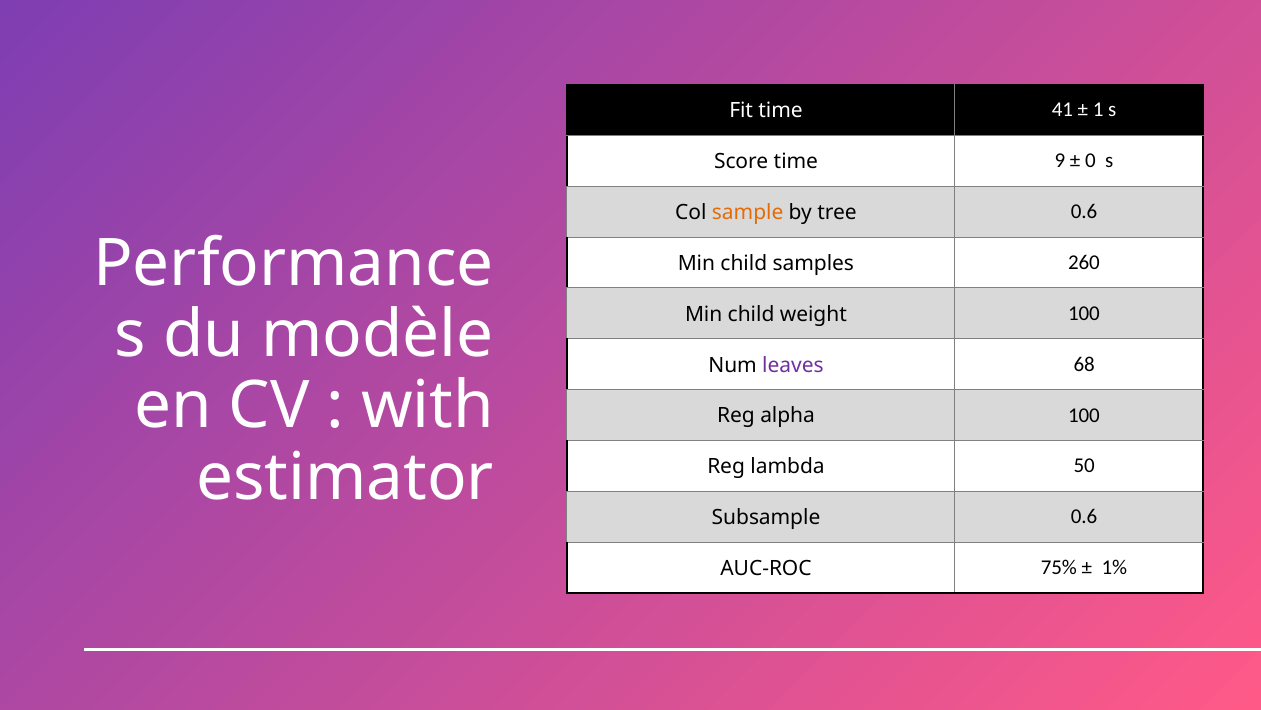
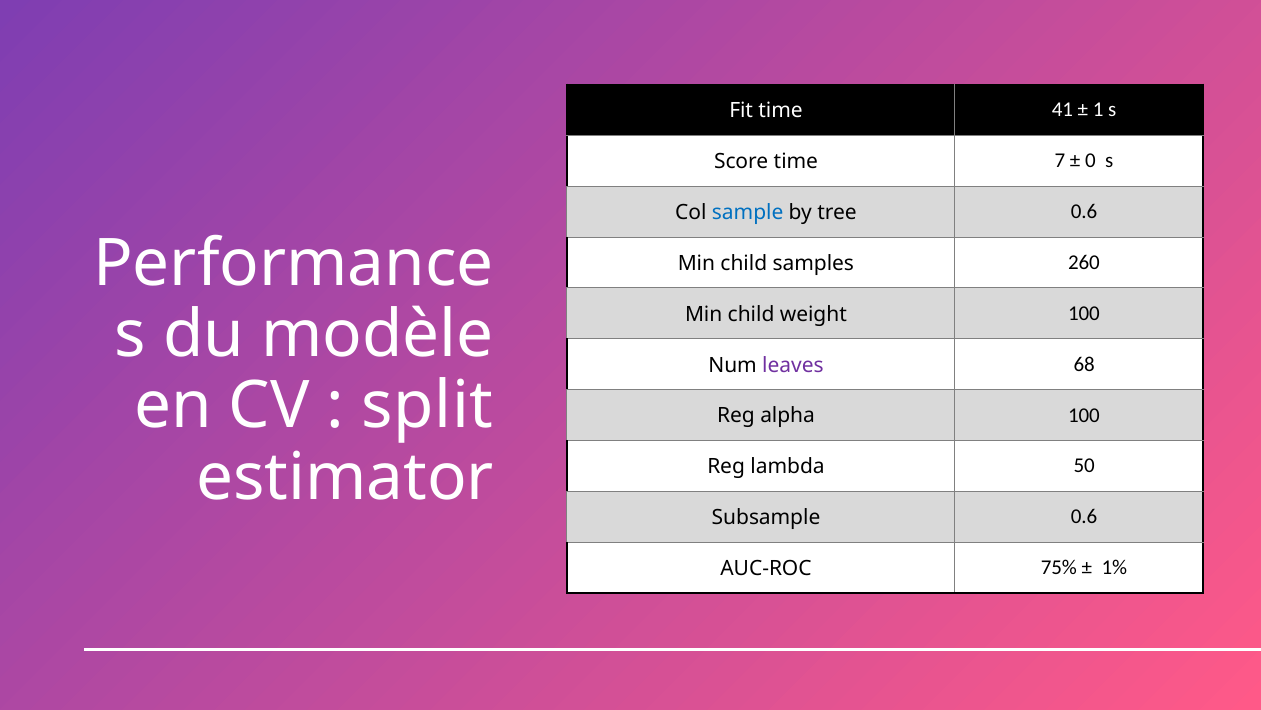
9: 9 -> 7 (1060, 161)
sample colour: orange -> blue (748, 212)
with: with -> split (427, 406)
